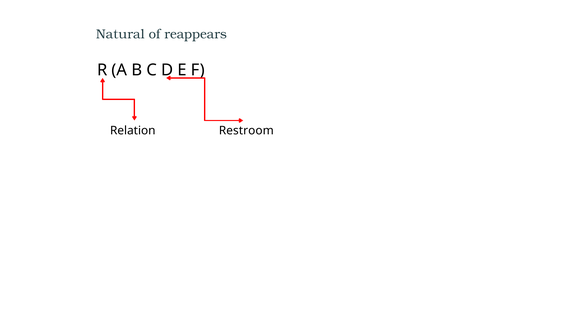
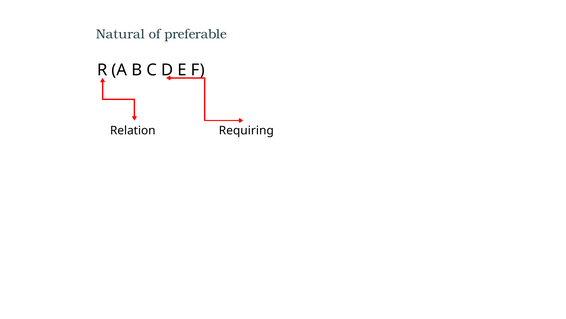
reappears: reappears -> preferable (196, 34)
Restroom: Restroom -> Requiring (246, 130)
